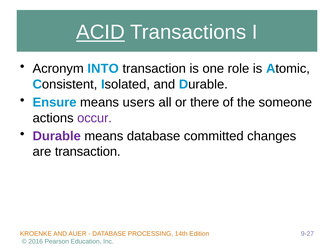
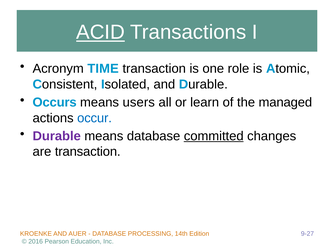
INTO: INTO -> TIME (103, 69)
Ensure: Ensure -> Occurs (55, 103)
there: there -> learn (205, 103)
someone: someone -> managed (285, 103)
occur colour: purple -> blue (95, 118)
committed underline: none -> present (214, 136)
